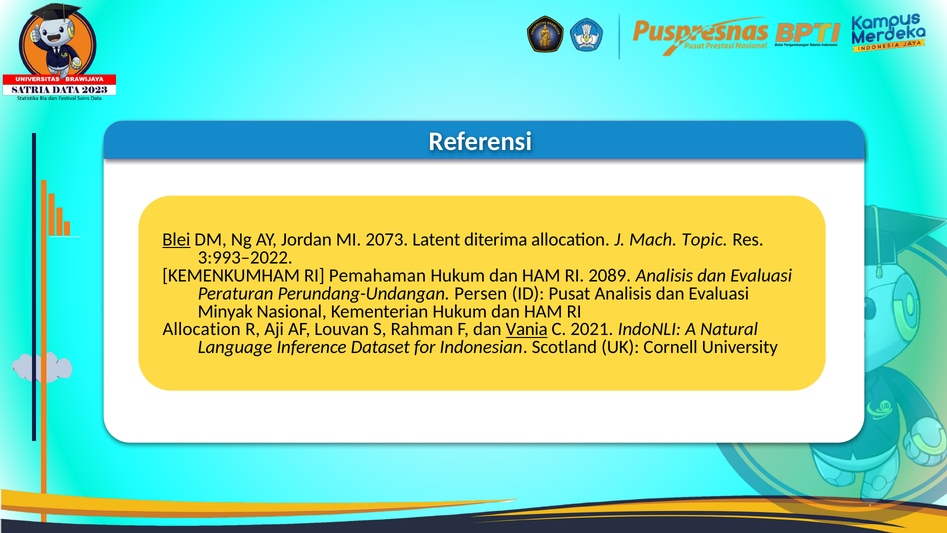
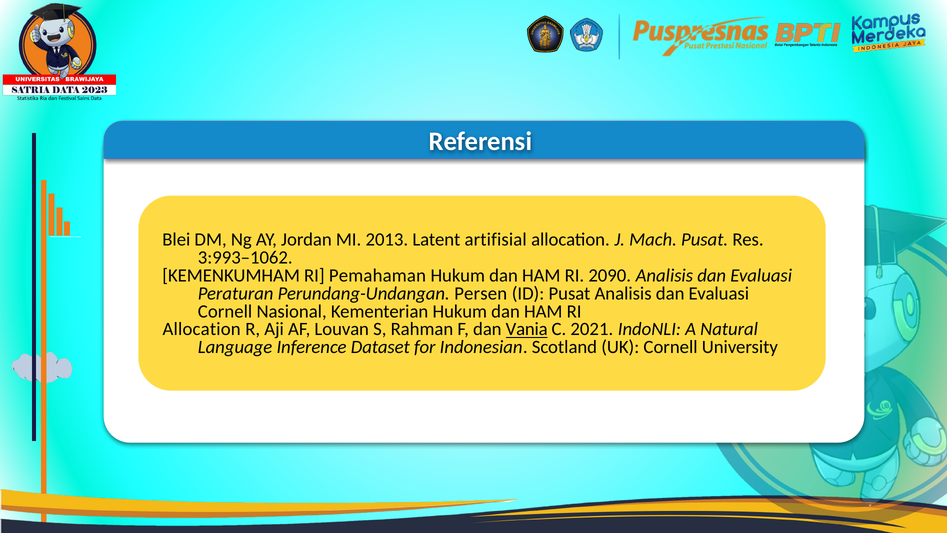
Blei underline: present -> none (176, 239)
2073: 2073 -> 2013 (387, 239)
diterima: diterima -> artifisial (496, 239)
Mach Topic: Topic -> Pusat (705, 239)
3:993–2022: 3:993–2022 -> 3:993–1062 (245, 257)
2089: 2089 -> 2090 (610, 275)
Minyak: Minyak -> Cornell (225, 311)
